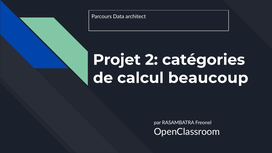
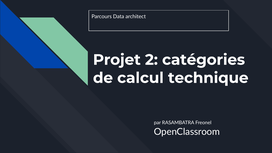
beaucoup: beaucoup -> technique (208, 78)
